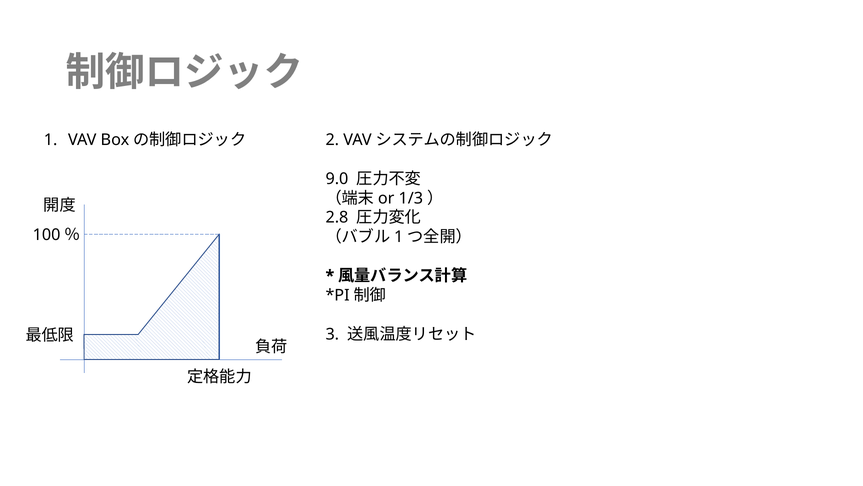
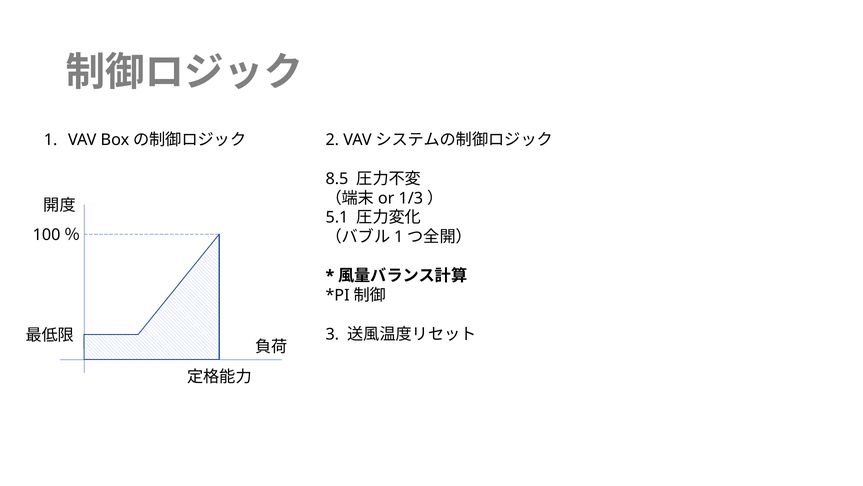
9.0: 9.0 -> 8.5 (337, 179)
2.8: 2.8 -> 5.1 (337, 217)
